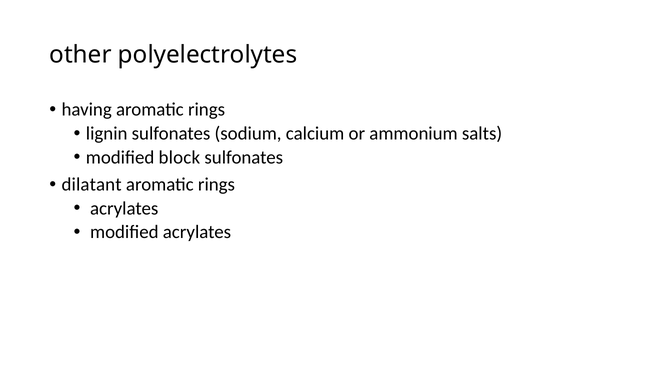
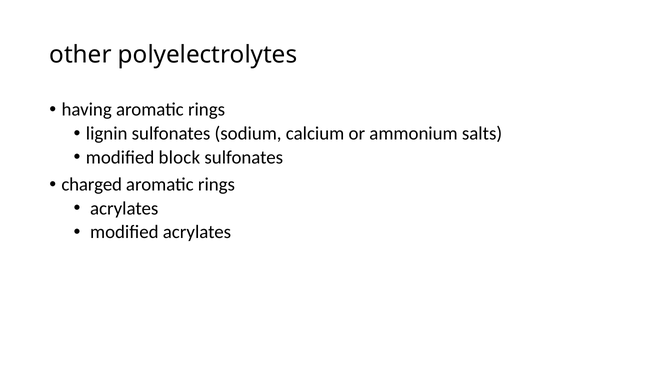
dilatant: dilatant -> charged (92, 184)
